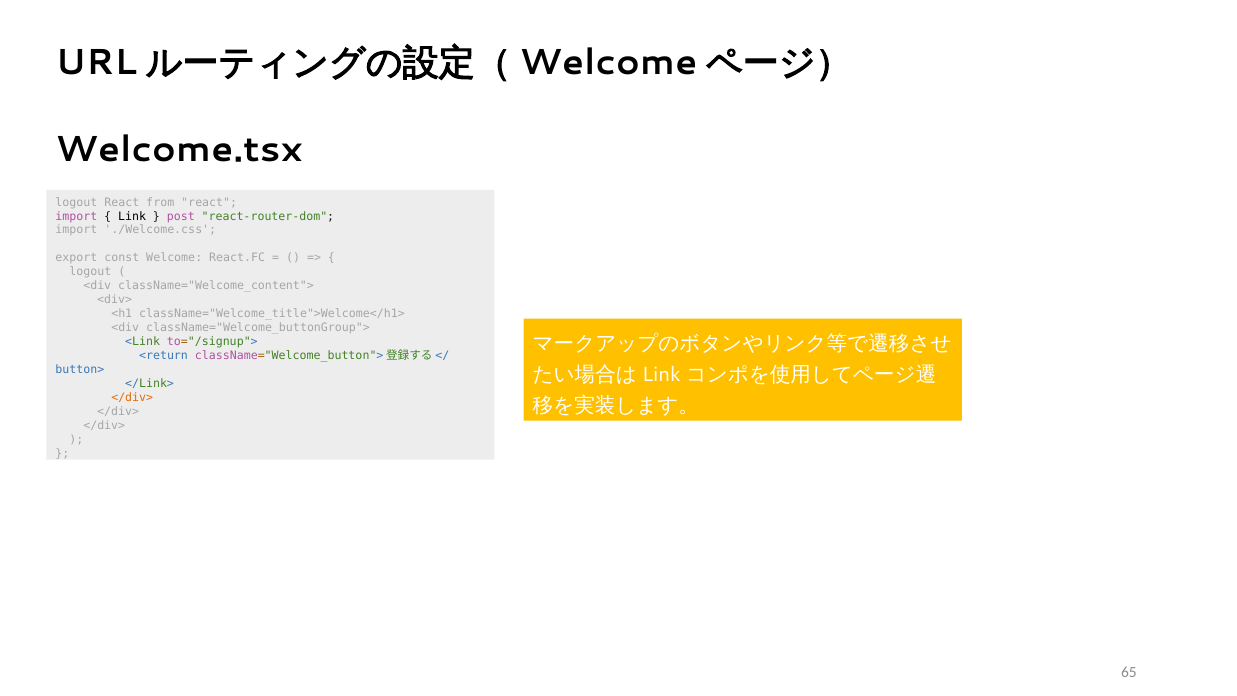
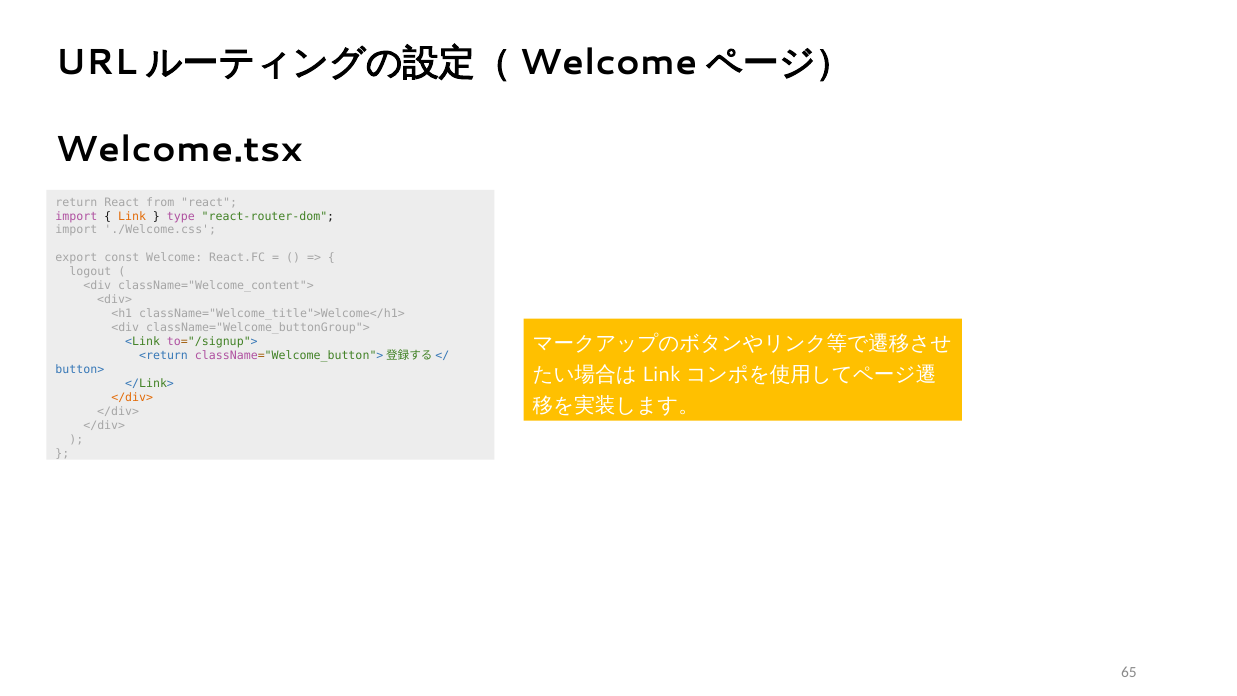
logout: logout -> return (76, 202)
Link colour: black -> orange (132, 216)
post: post -> type (181, 216)
